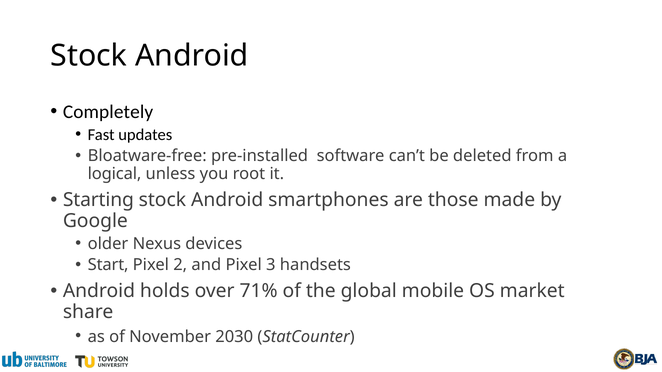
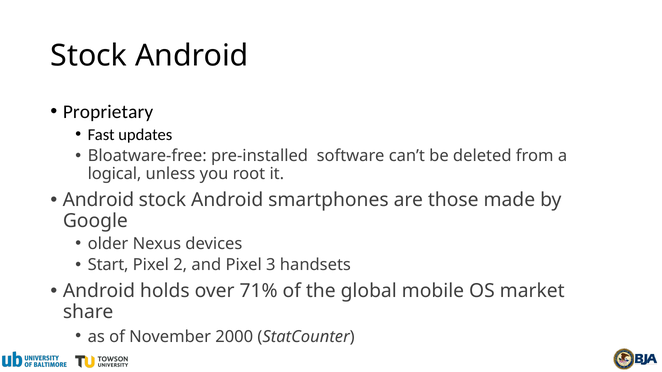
Completely: Completely -> Proprietary (108, 112)
Starting: Starting -> Android (98, 200)
2030: 2030 -> 2000 (234, 337)
